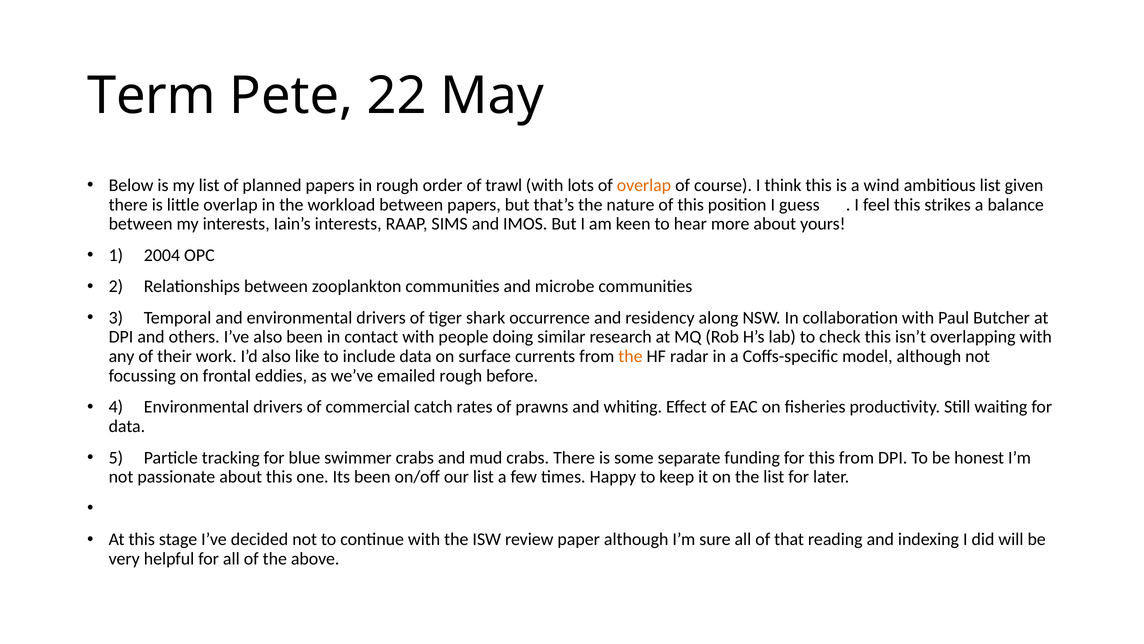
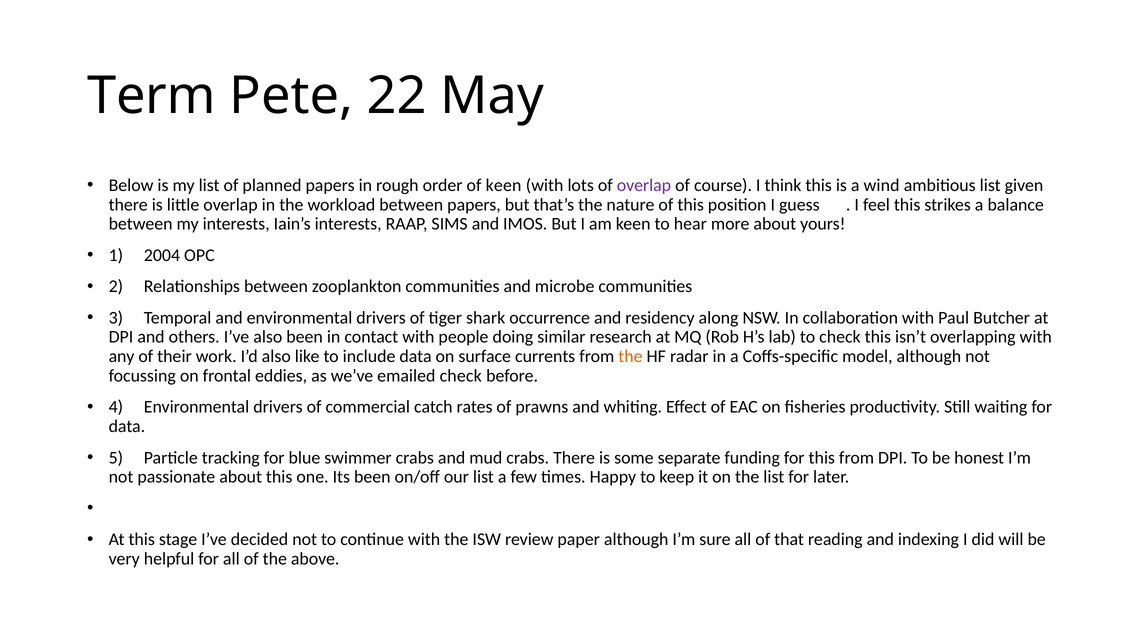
of trawl: trawl -> keen (504, 185)
overlap colour: orange -> purple (644, 185)
emailed rough: rough -> check (461, 375)
